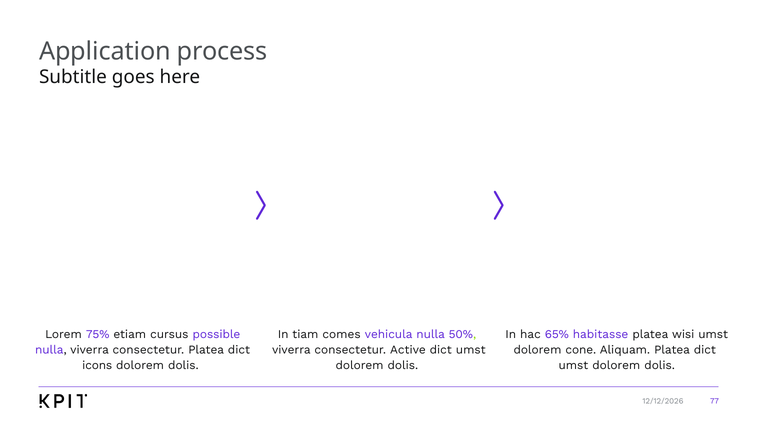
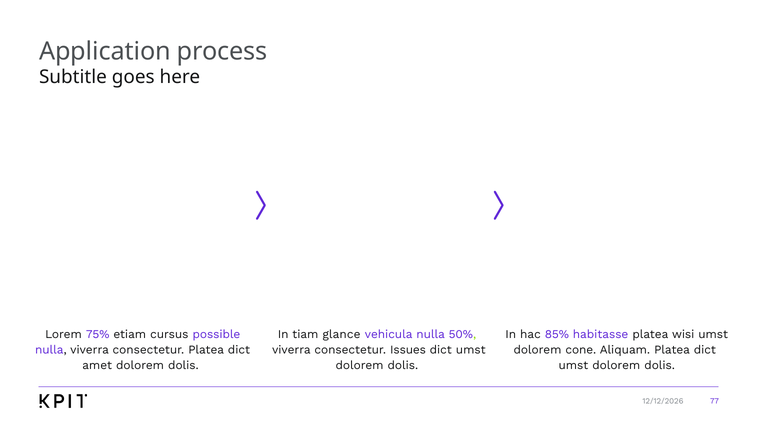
comes: comes -> glance (342, 334)
65%: 65% -> 85% (557, 334)
Active: Active -> Issues (408, 350)
icons: icons -> amet (97, 366)
